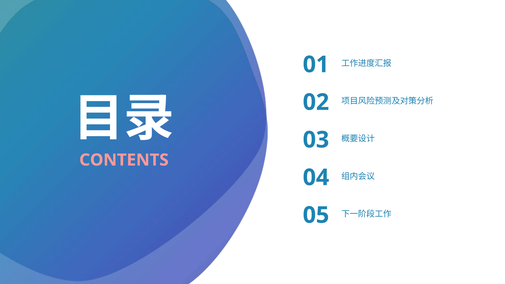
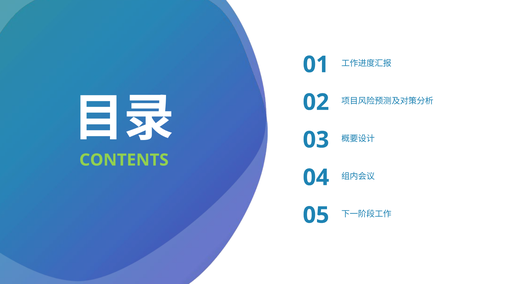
CONTENTS colour: pink -> light green (124, 160)
